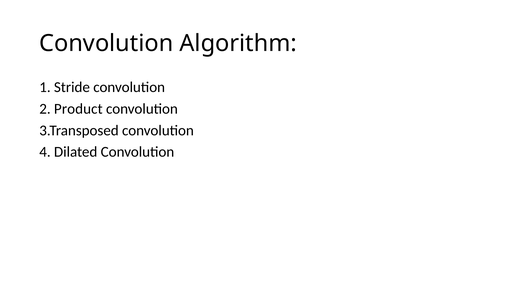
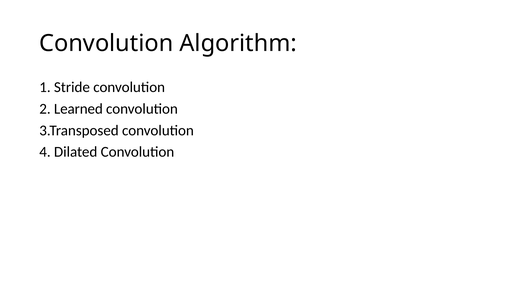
Product: Product -> Learned (78, 109)
